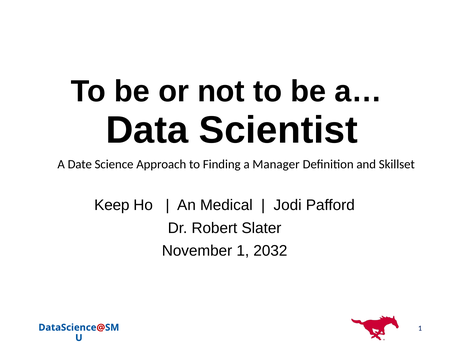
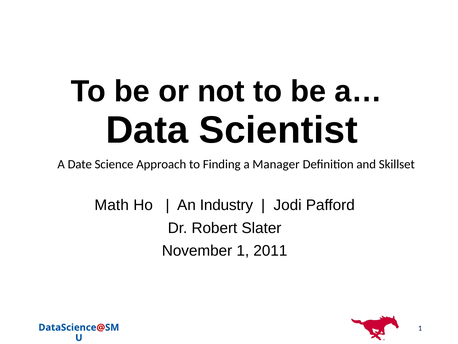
Keep: Keep -> Math (112, 205)
Medical: Medical -> Industry (226, 205)
2032: 2032 -> 2011 (270, 250)
